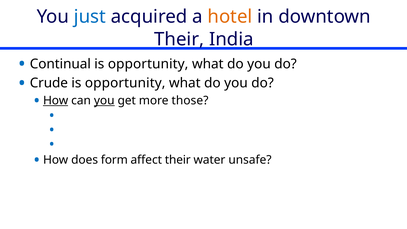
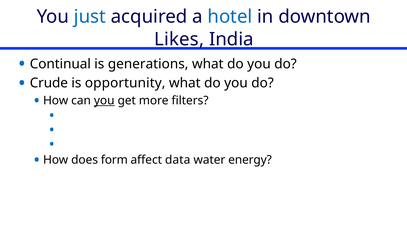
hotel colour: orange -> blue (230, 17)
Their: Their -> Likes (179, 39)
opportunity: opportunity -> generations (148, 64)
How underline: present -> none (56, 101)
those: those -> filters (190, 101)
affect their: their -> data (178, 160)
unsafe: unsafe -> energy (250, 160)
